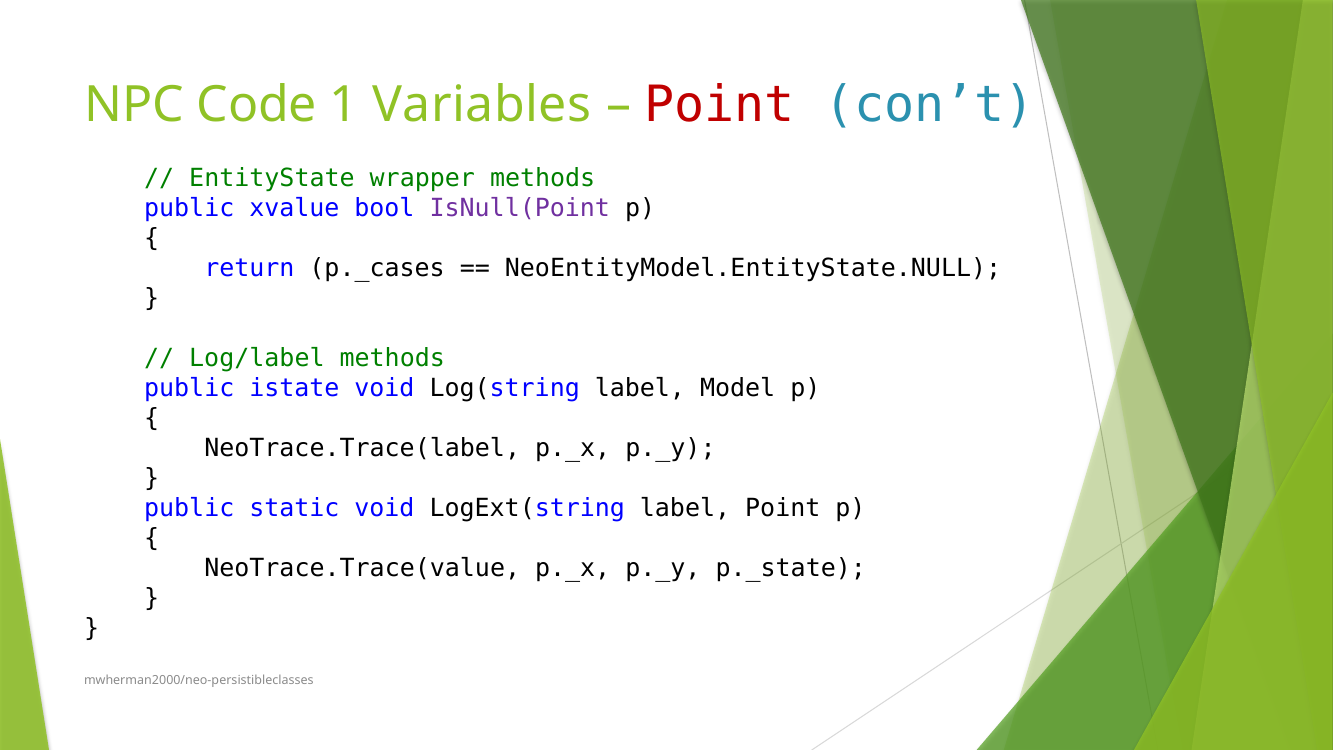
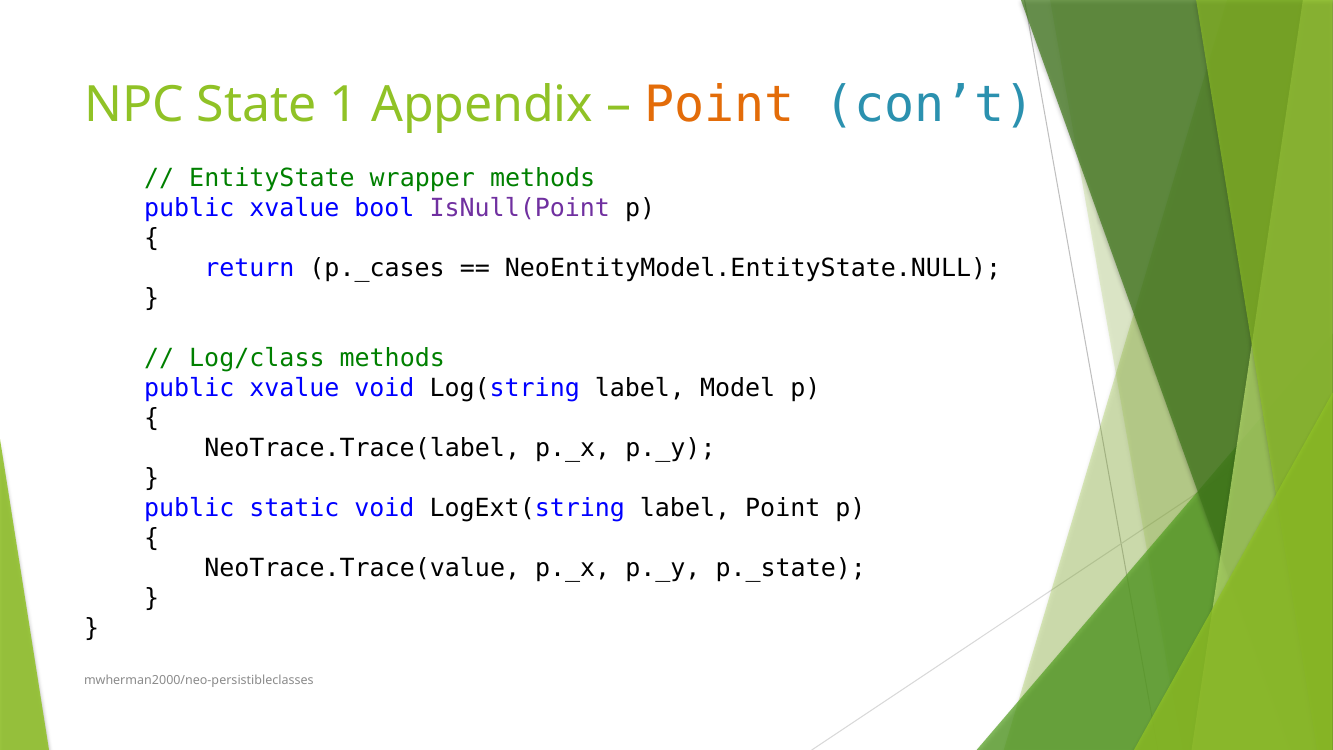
Code: Code -> State (257, 105)
Variables: Variables -> Appendix (482, 105)
Point colour: red -> orange (719, 105)
Log/label: Log/label -> Log/class (257, 359)
istate: istate -> xvalue (294, 388)
